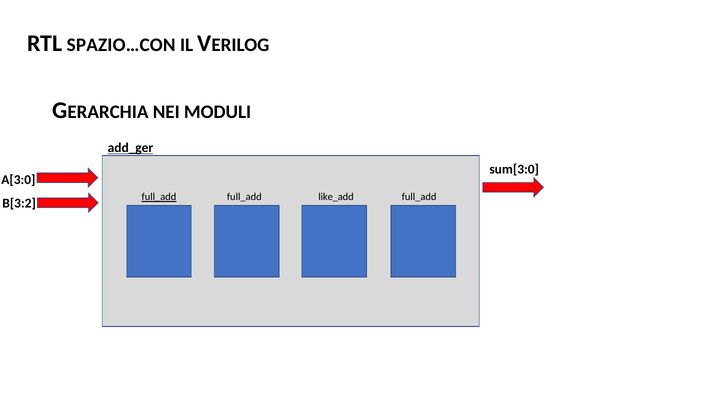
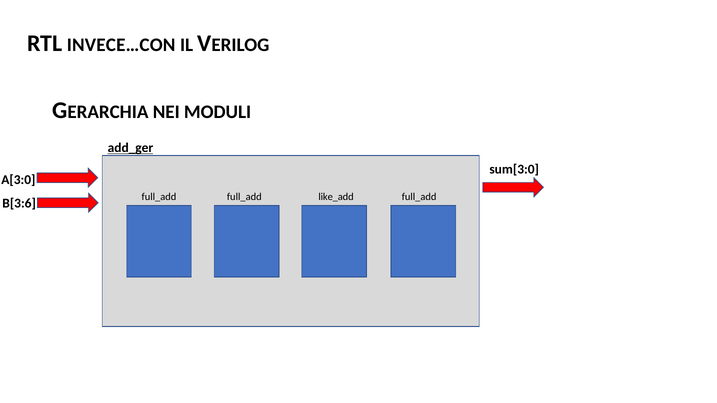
SPAZIO…CON: SPAZIO…CON -> INVECE…CON (121, 45)
full_add underline: present -> none (159, 197)
B[3:2: B[3:2 -> B[3:6 (19, 204)
